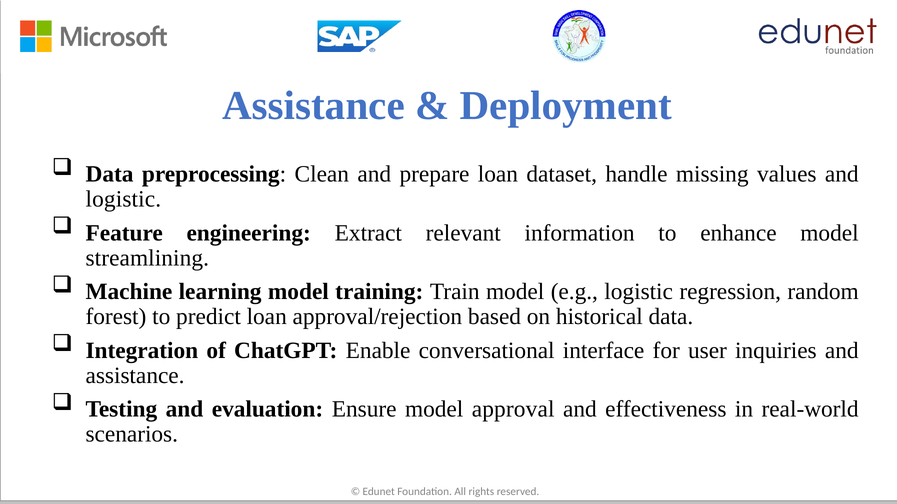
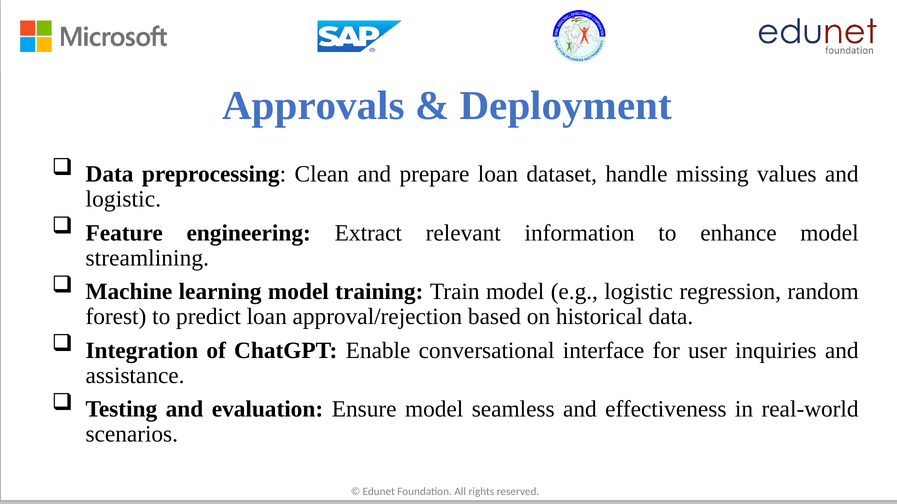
Assistance: Assistance -> Approvals (314, 106)
approval: approval -> seamless (513, 410)
